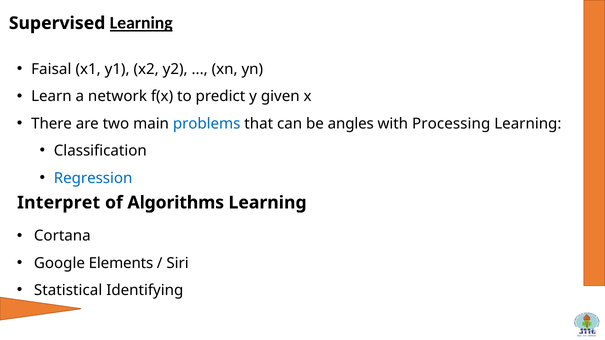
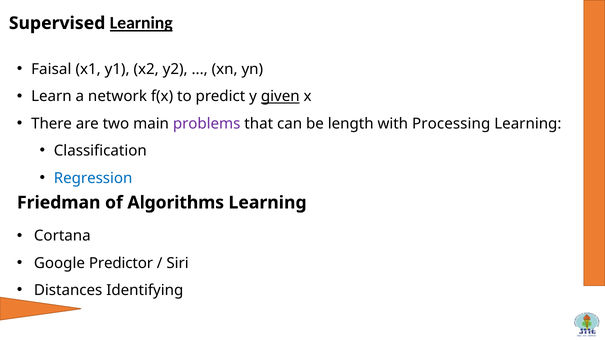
given underline: none -> present (280, 97)
problems colour: blue -> purple (207, 124)
angles: angles -> length (351, 124)
Interpret: Interpret -> Friedman (59, 203)
Elements: Elements -> Predictor (121, 263)
Statistical: Statistical -> Distances (68, 291)
